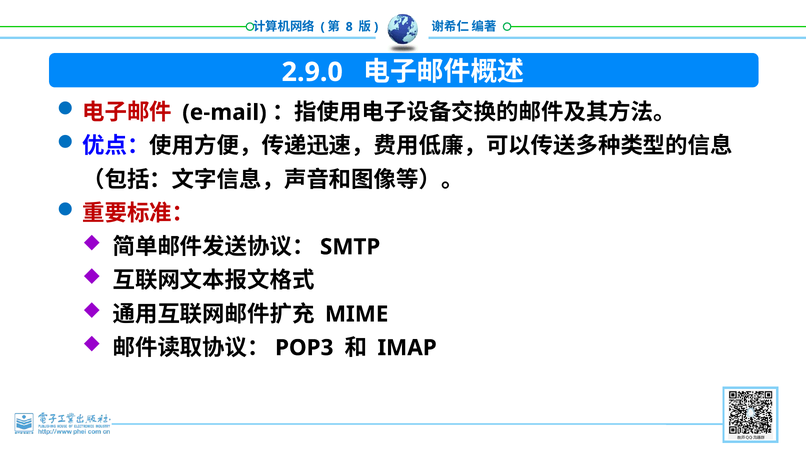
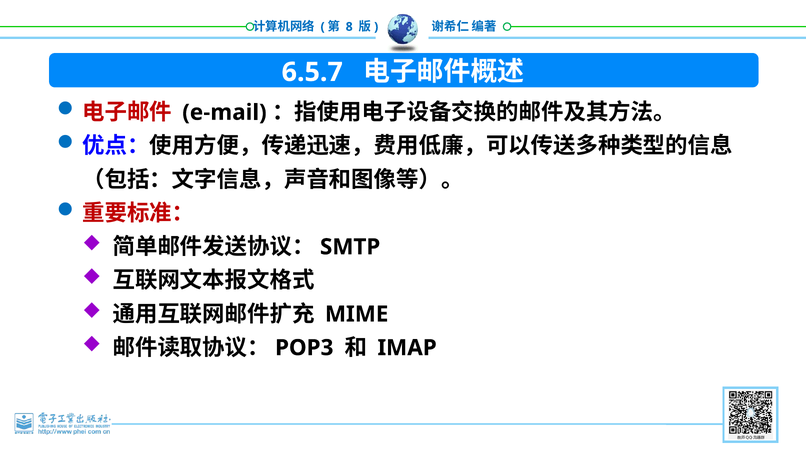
2.9.0: 2.9.0 -> 6.5.7 (312, 72)
